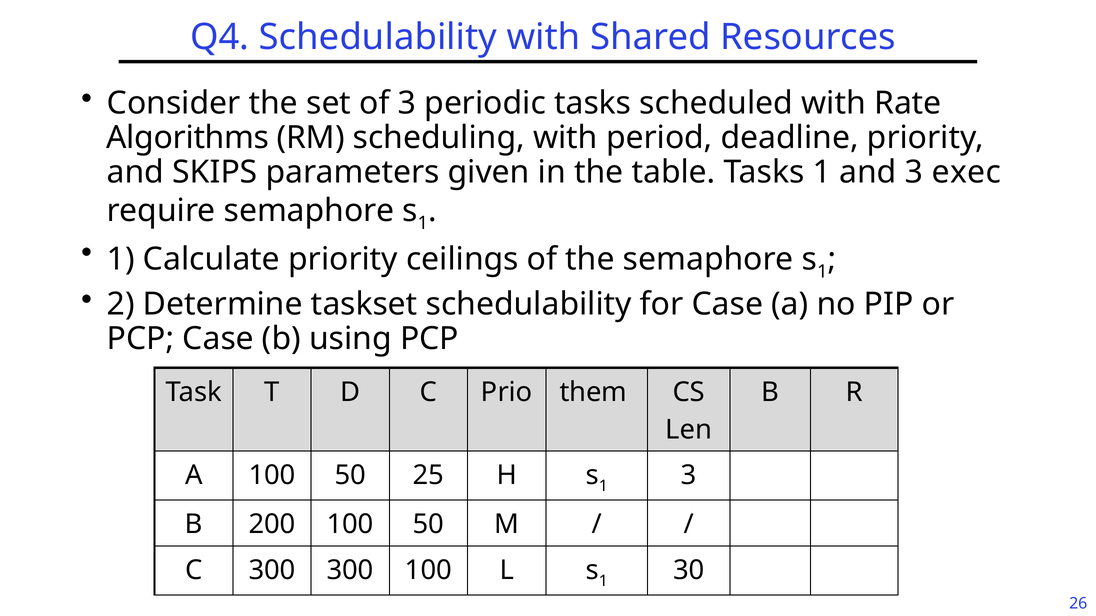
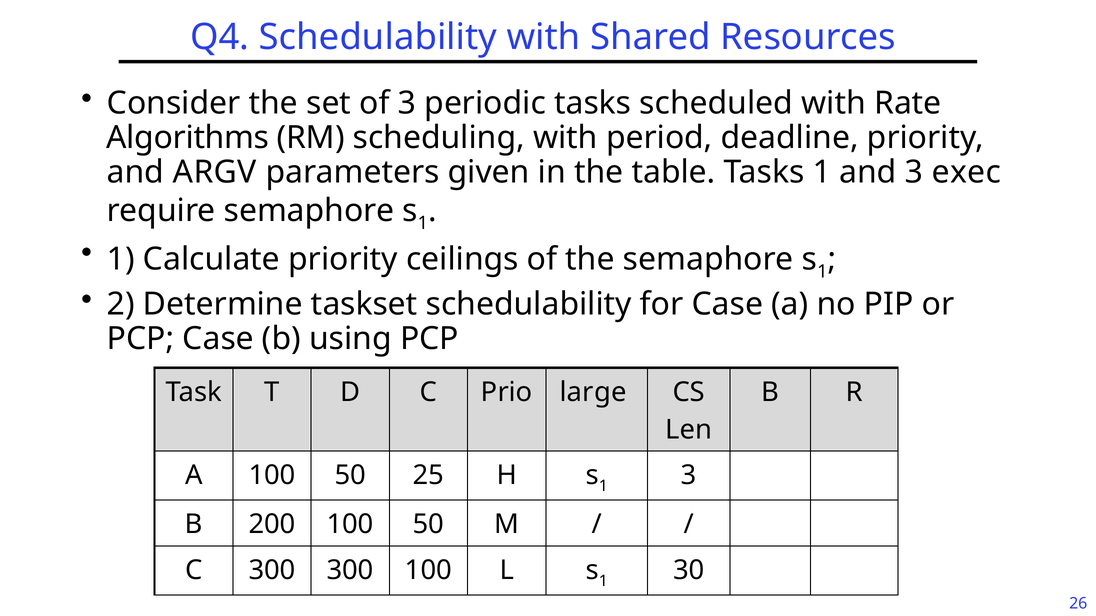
SKIPS: SKIPS -> ARGV (215, 172)
them: them -> large (593, 393)
